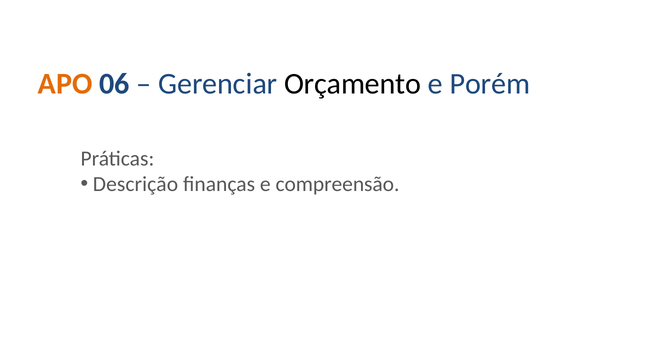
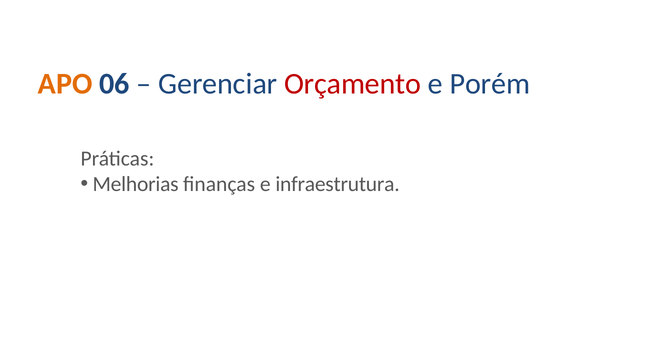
Orçamento colour: black -> red (353, 84)
Descrição: Descrição -> Melhorias (136, 184)
compreensão: compreensão -> infraestrutura (338, 184)
